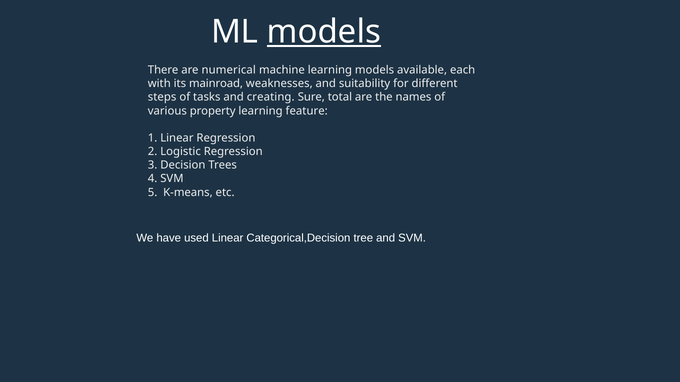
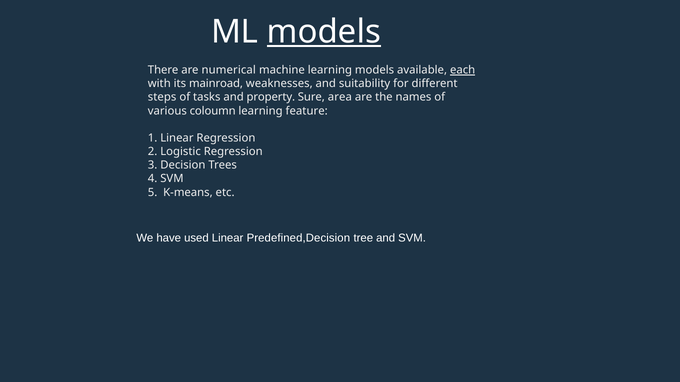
each underline: none -> present (463, 70)
creating: creating -> property (271, 97)
total: total -> area (340, 97)
property: property -> coloumn (213, 111)
Categorical,Decision: Categorical,Decision -> Predefined,Decision (298, 238)
